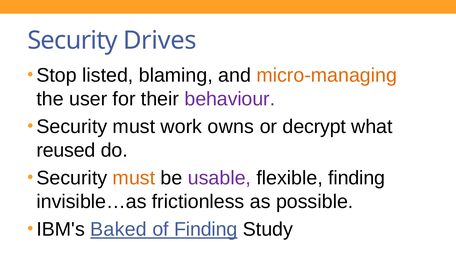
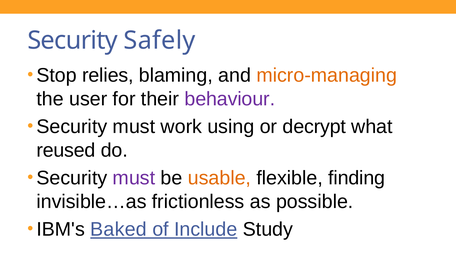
Drives: Drives -> Safely (160, 40)
listed: listed -> relies (108, 75)
owns: owns -> using (231, 126)
must colour: orange -> purple (134, 178)
usable colour: purple -> orange (219, 178)
of Finding: Finding -> Include (206, 229)
